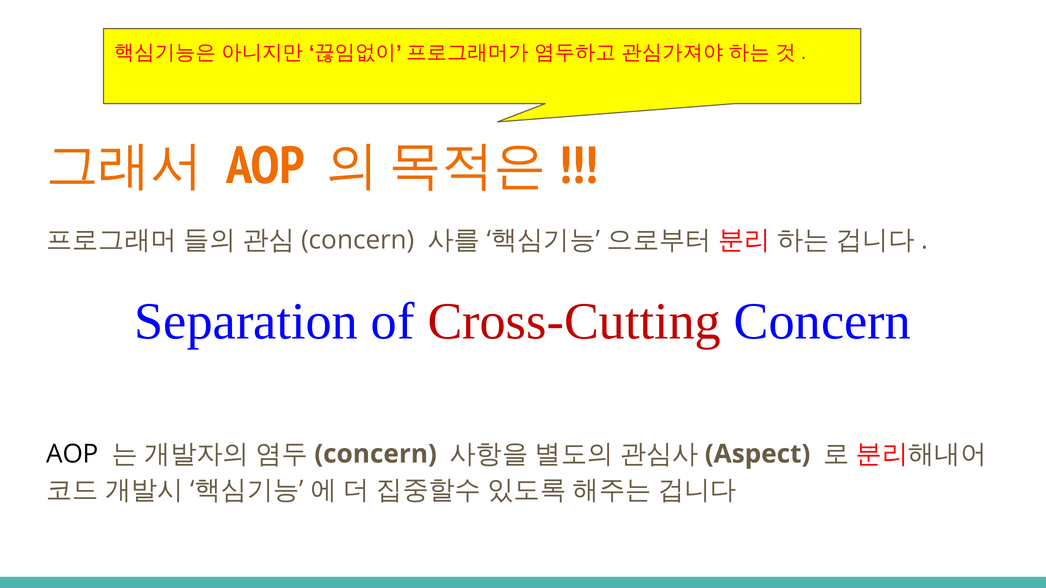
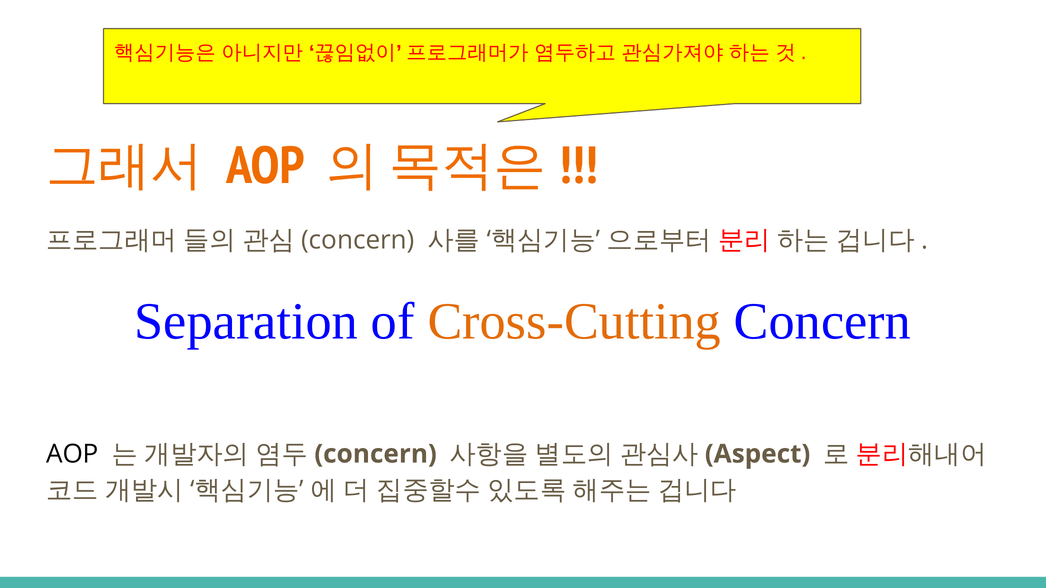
Cross-Cutting colour: red -> orange (574, 322)
